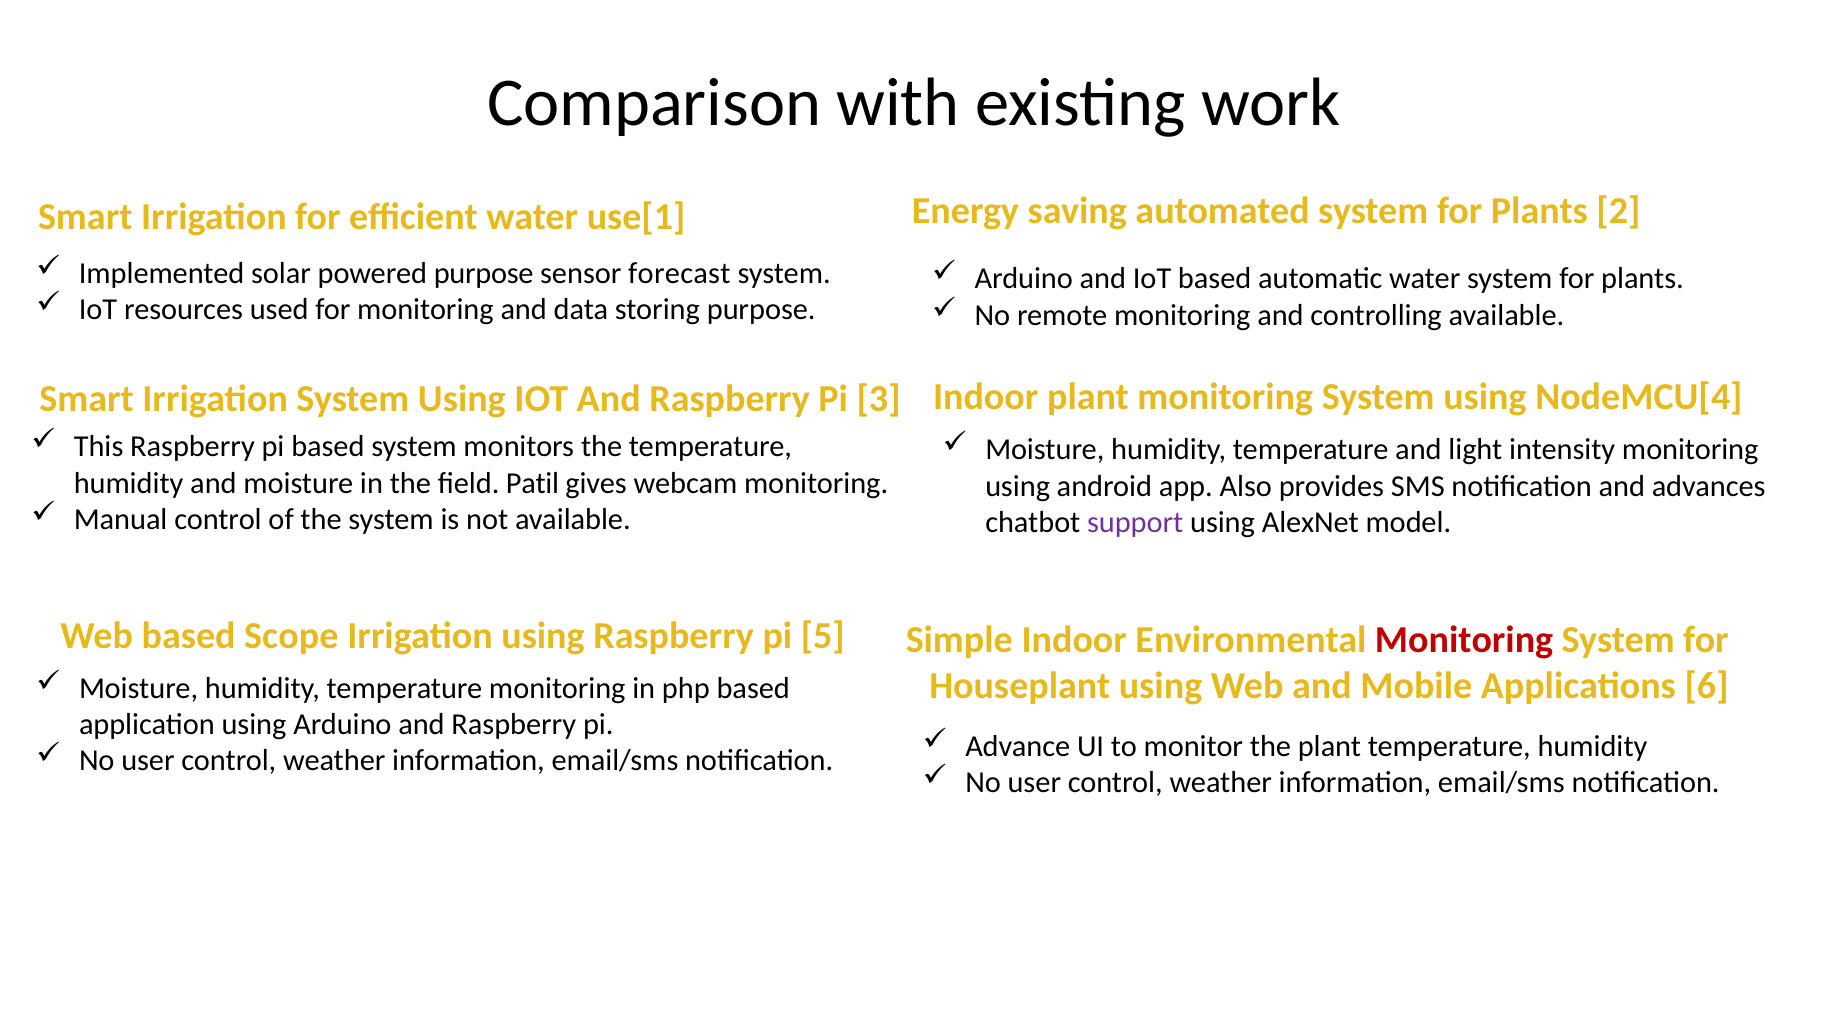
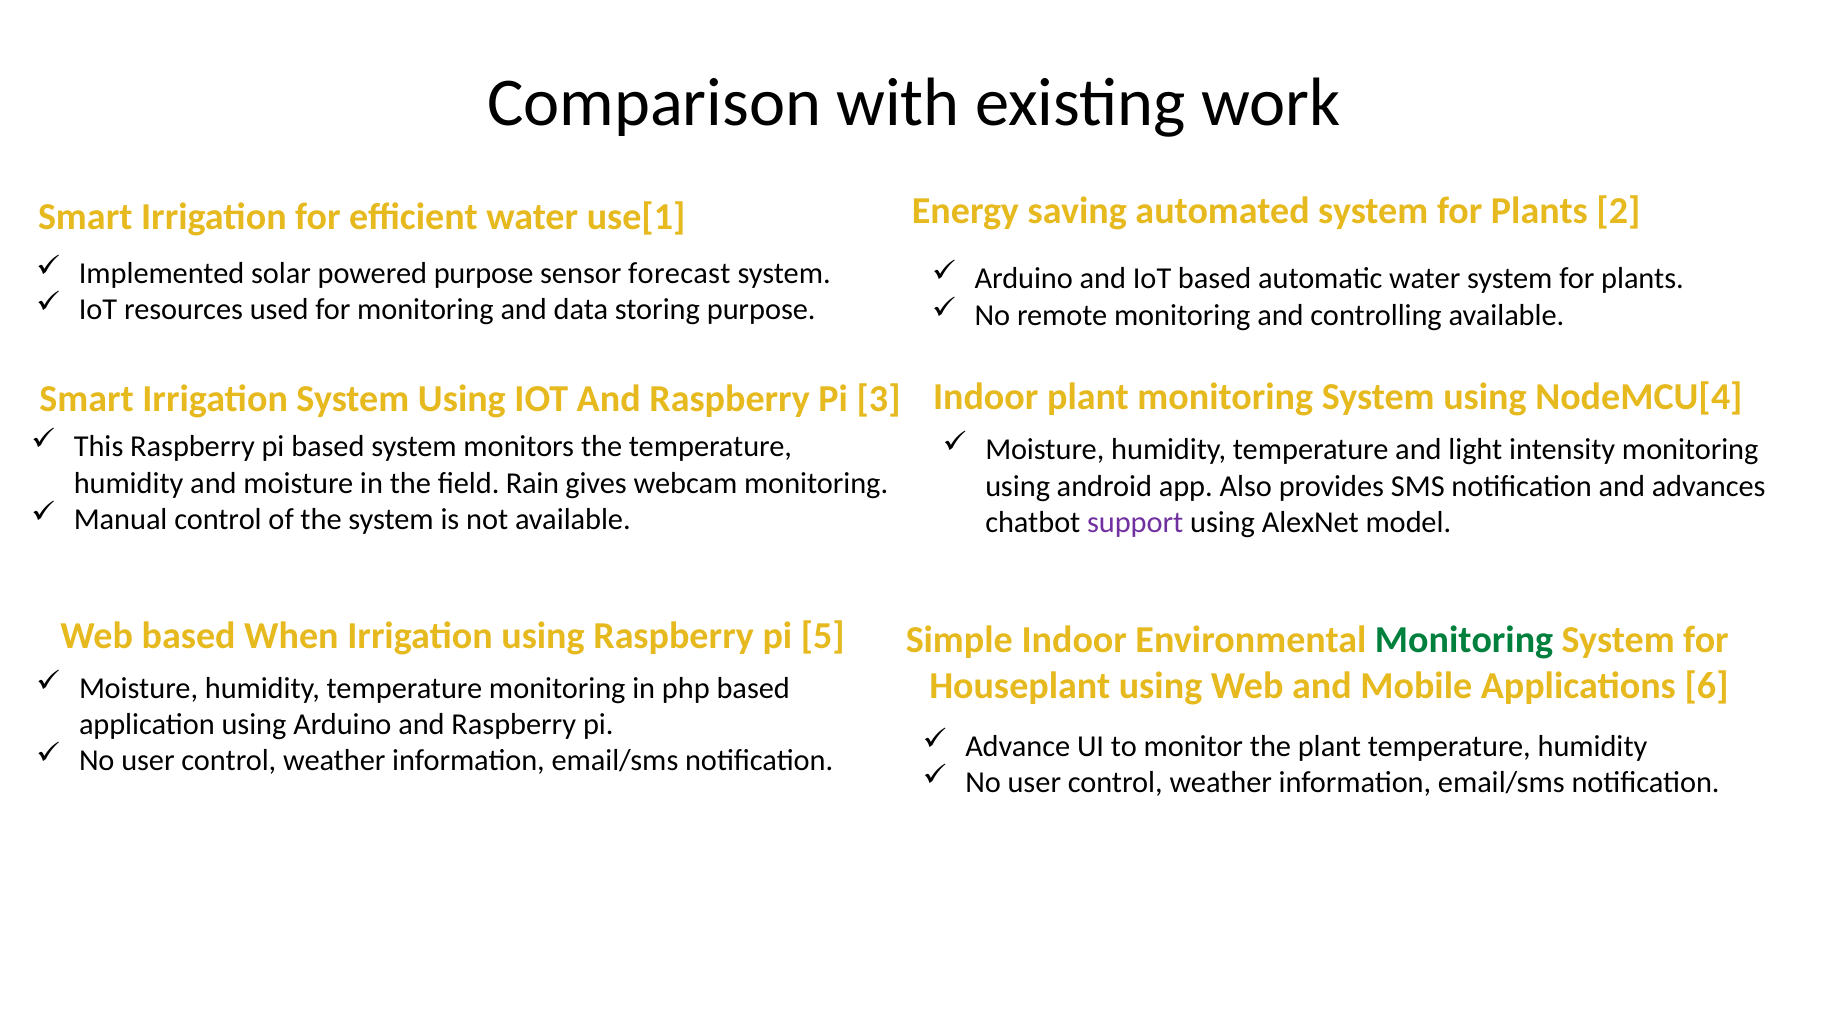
Patil: Patil -> Rain (532, 483)
Scope: Scope -> When (291, 636)
Monitoring colour: red -> green (1464, 640)
